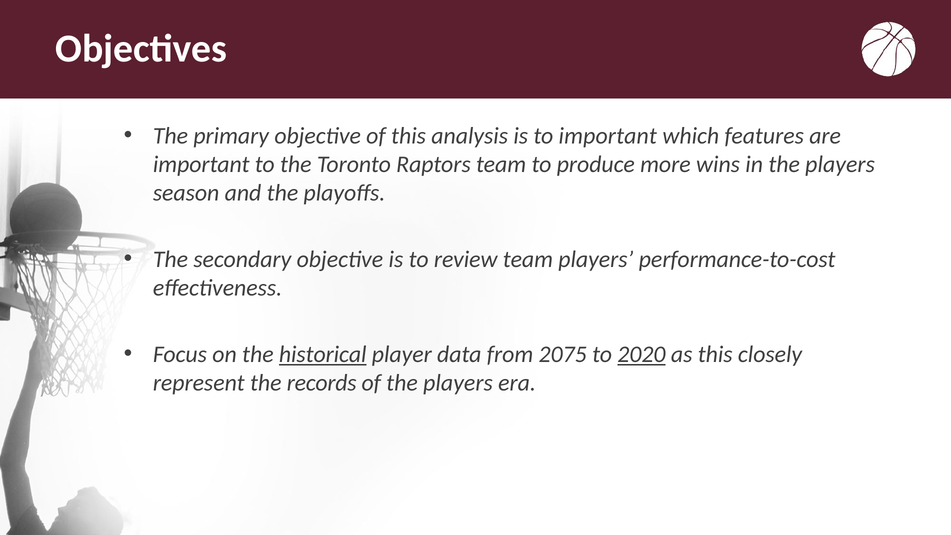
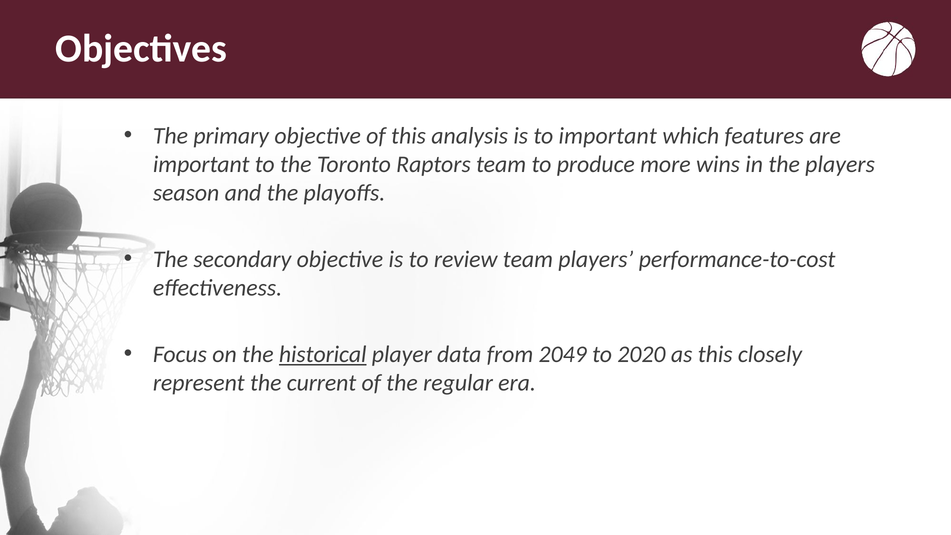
2075: 2075 -> 2049 (563, 354)
2020 underline: present -> none (641, 354)
records: records -> current (322, 383)
of the players: players -> regular (458, 383)
